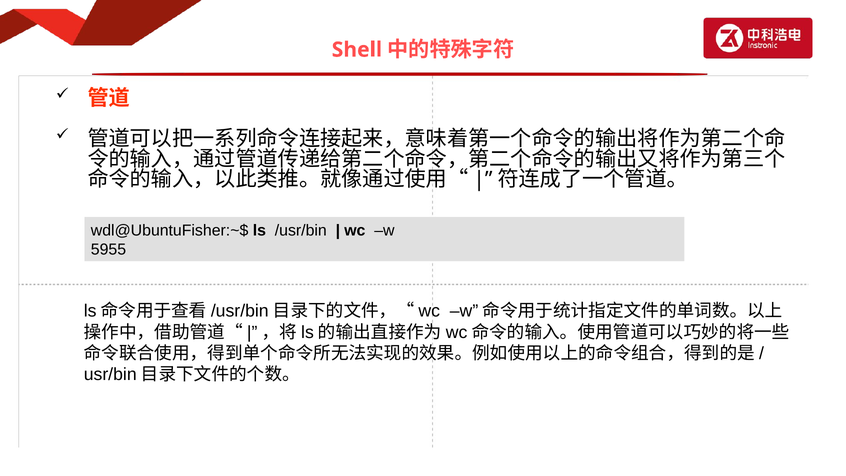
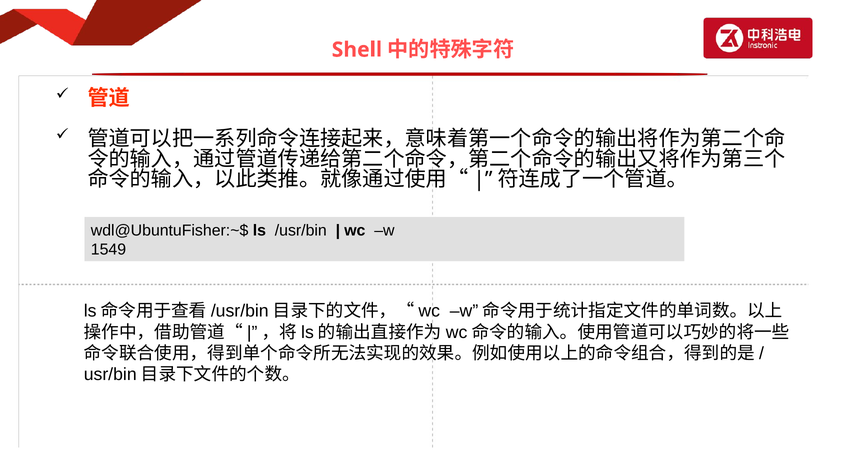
5955: 5955 -> 1549 (108, 250)
